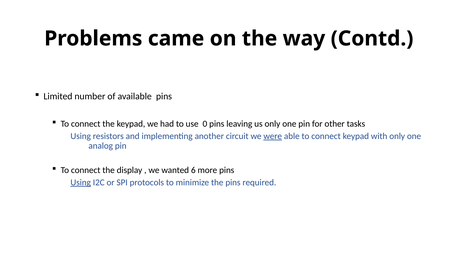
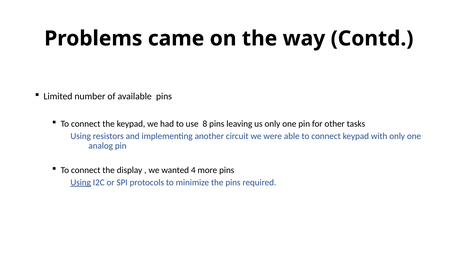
0: 0 -> 8 (205, 124)
were underline: present -> none (273, 136)
6: 6 -> 4 (193, 170)
